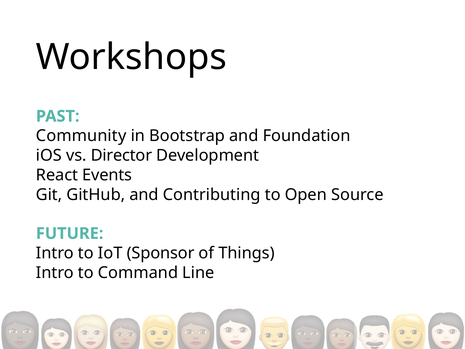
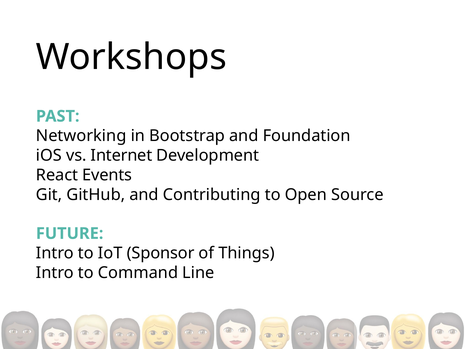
Community: Community -> Networking (81, 136)
Director: Director -> Internet (121, 155)
